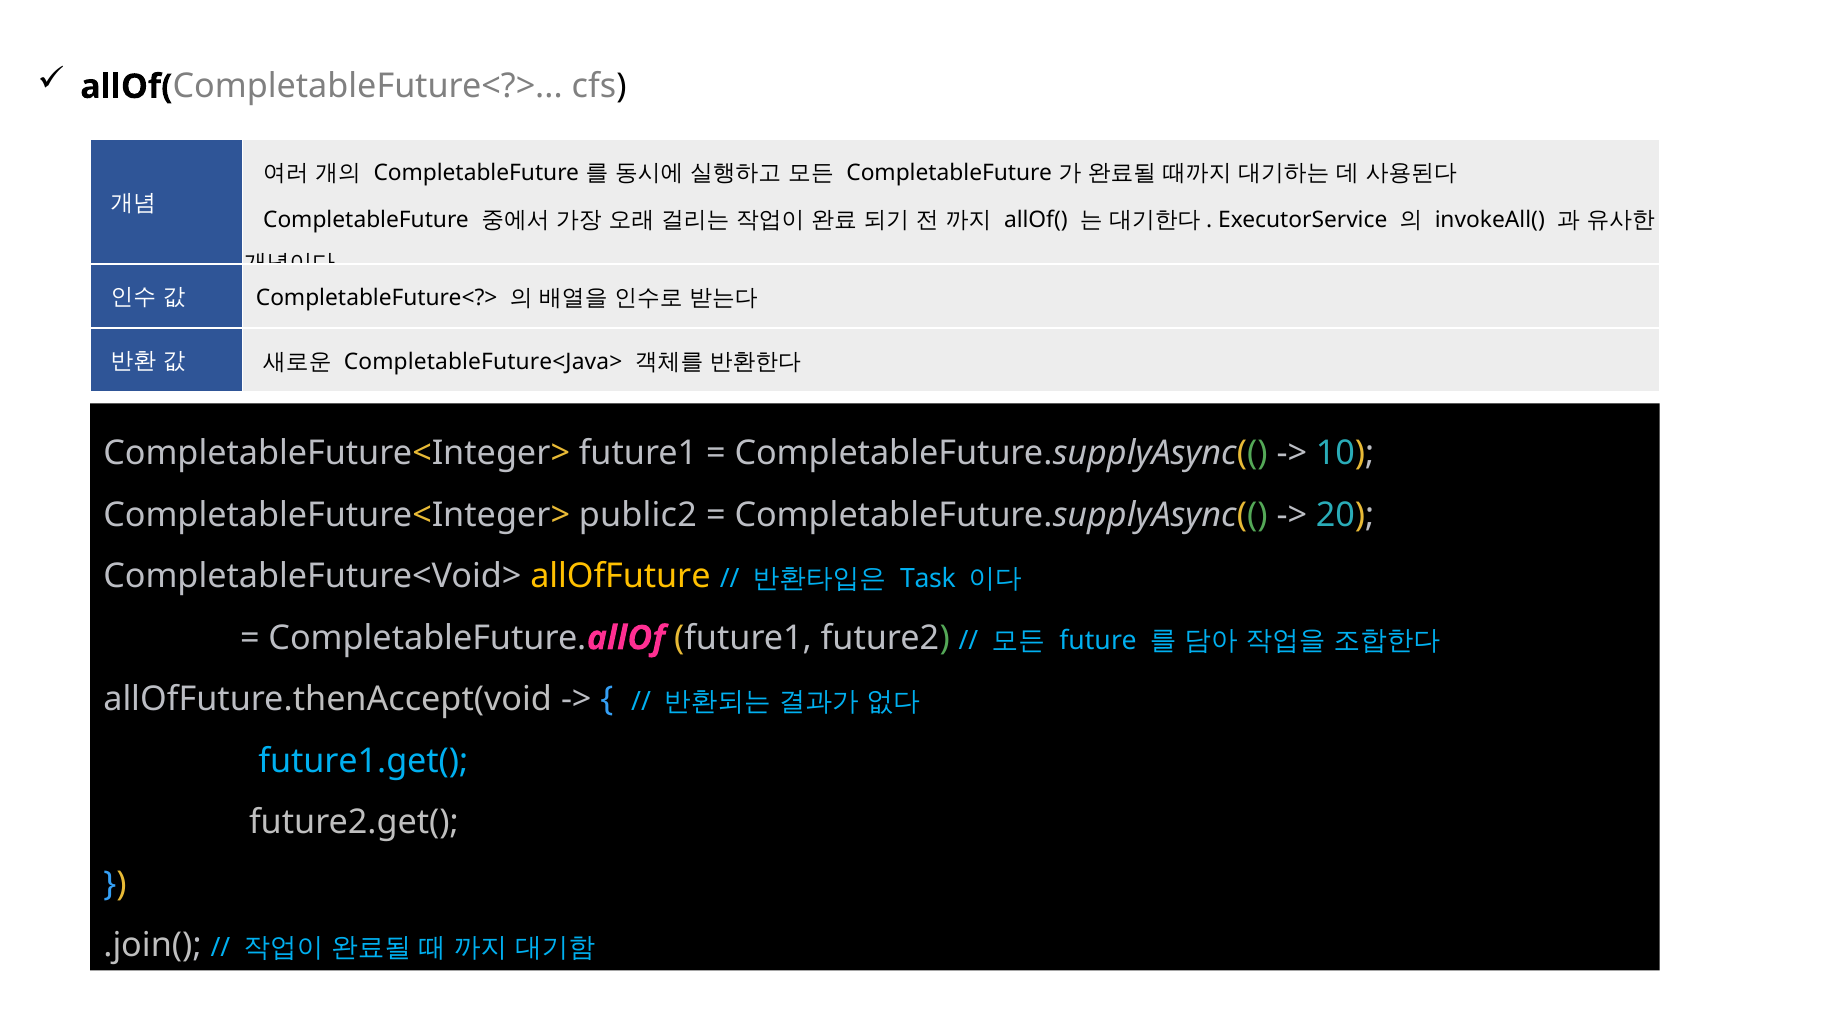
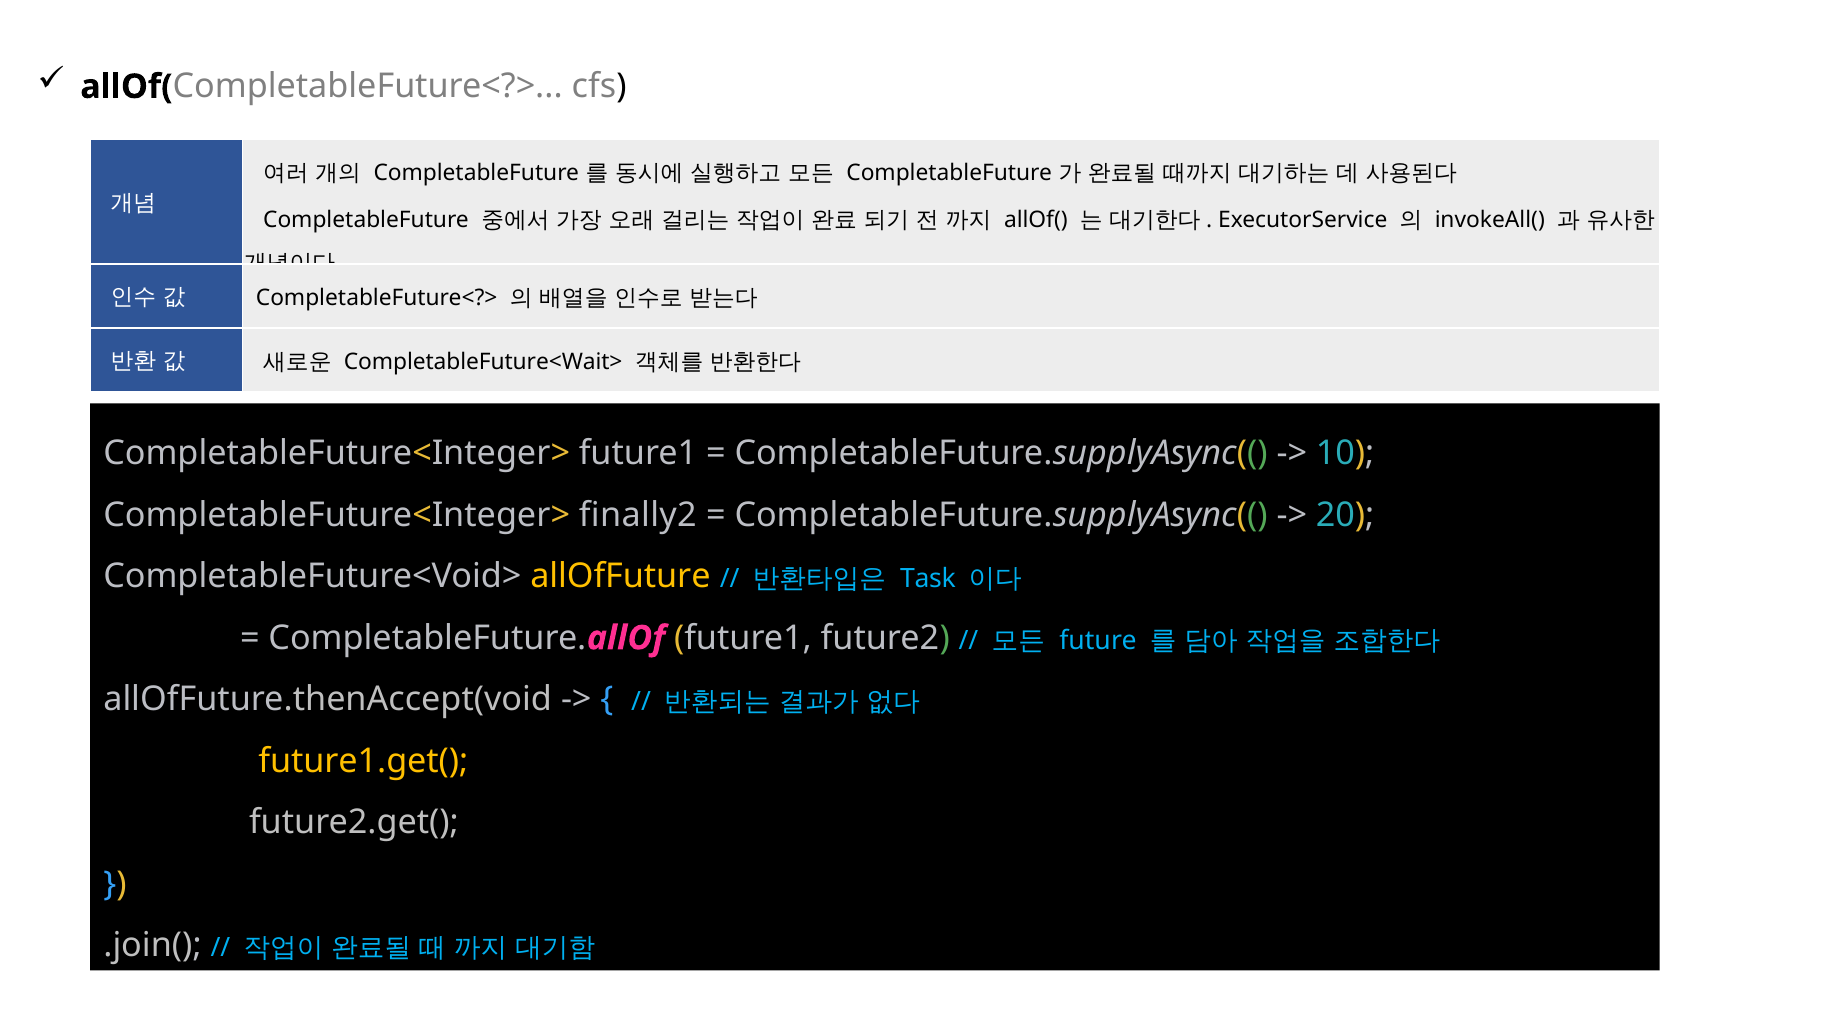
CompletableFuture<Java>: CompletableFuture<Java> -> CompletableFuture<Wait> (483, 362)
public2: public2 -> finally2 (638, 515)
future1.get( colour: light blue -> yellow (363, 761)
